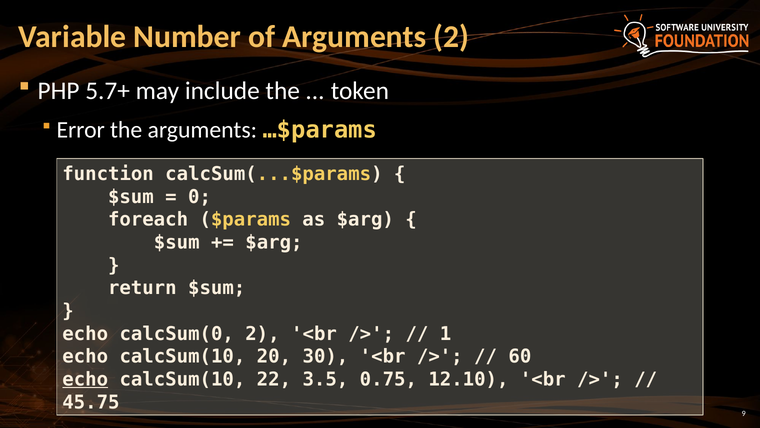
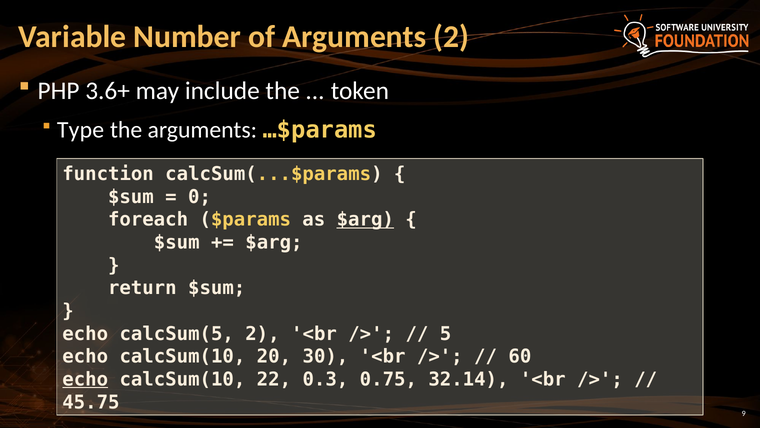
5.7+: 5.7+ -> 3.6+ (108, 91)
Error: Error -> Type (81, 130)
$arg underline: none -> present (365, 219)
calcSum(0: calcSum(0 -> calcSum(5 (177, 333)
1: 1 -> 5 (446, 333)
3.5: 3.5 -> 0.3 (325, 379)
12.10: 12.10 -> 32.14 (468, 379)
